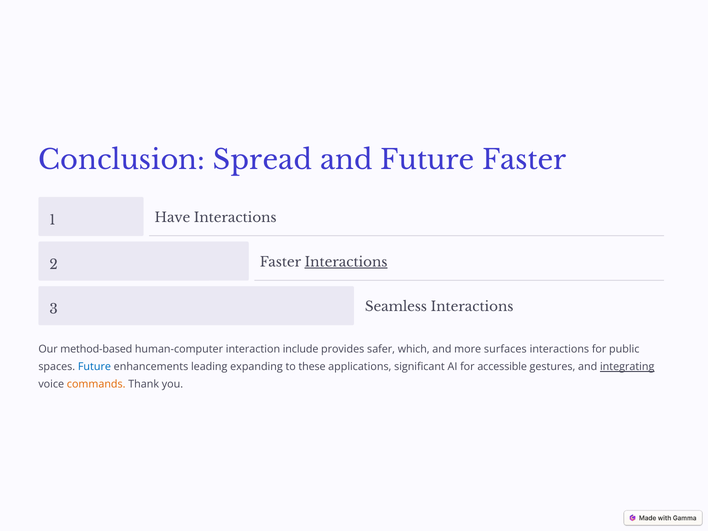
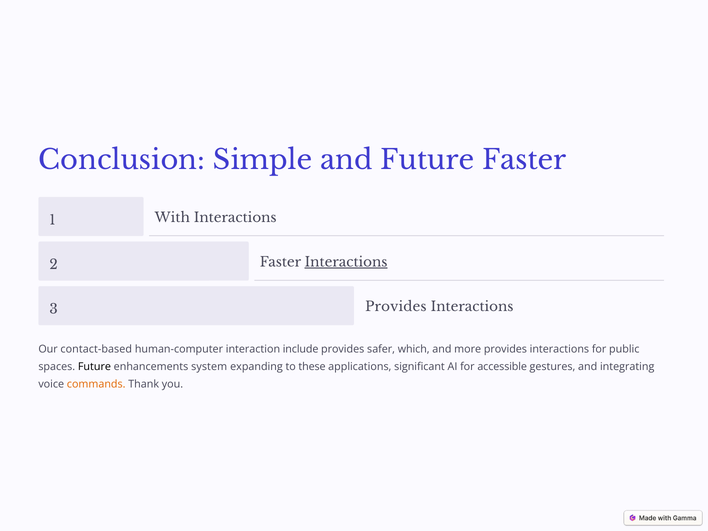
Spread: Spread -> Simple (263, 160)
Have: Have -> With (172, 218)
3 Seamless: Seamless -> Provides (396, 307)
method-based: method-based -> contact-based (96, 349)
more surfaces: surfaces -> provides (505, 349)
Future colour: blue -> black (94, 367)
leading: leading -> system (209, 367)
integrating underline: present -> none (627, 367)
